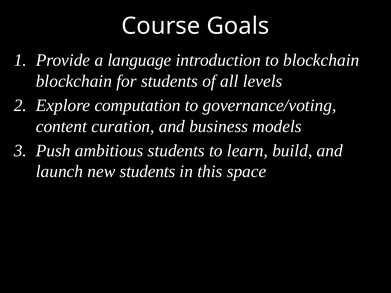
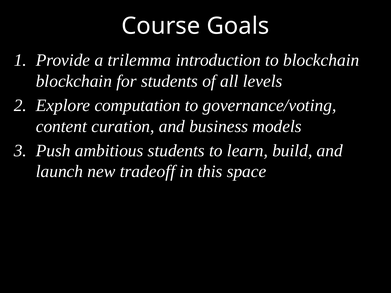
language: language -> trilemma (139, 60)
new students: students -> tradeoff (147, 172)
